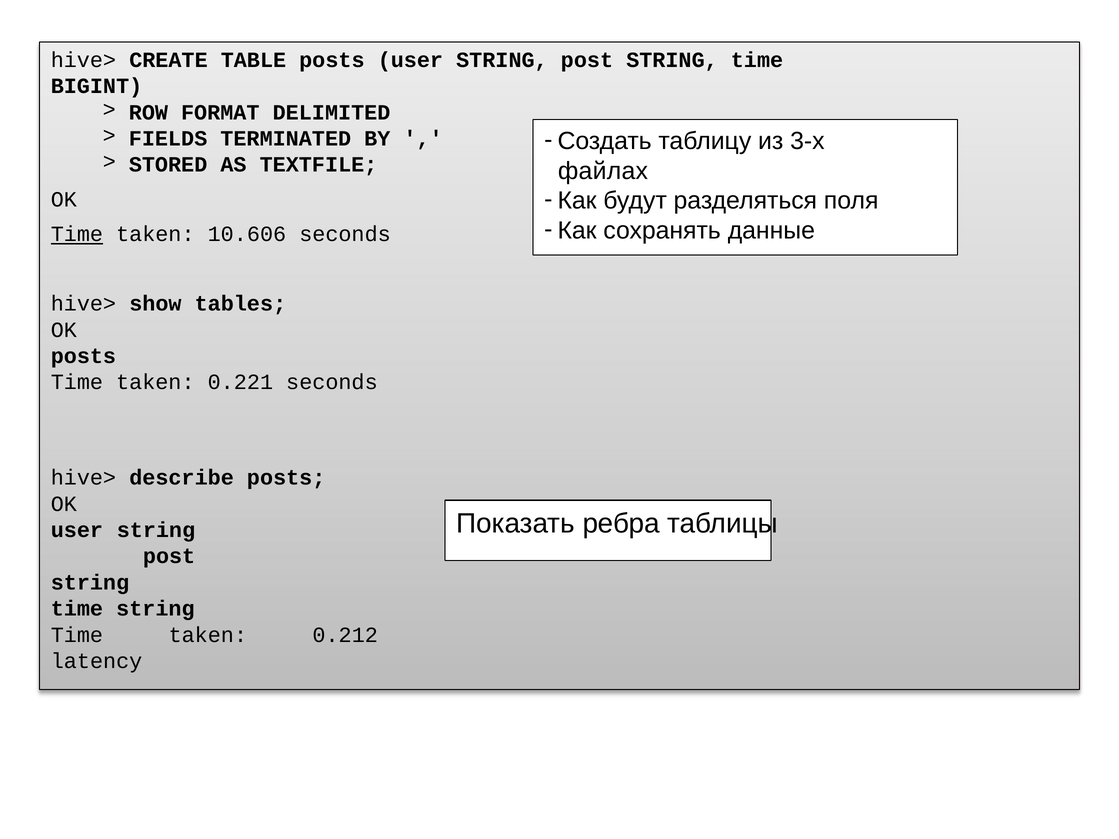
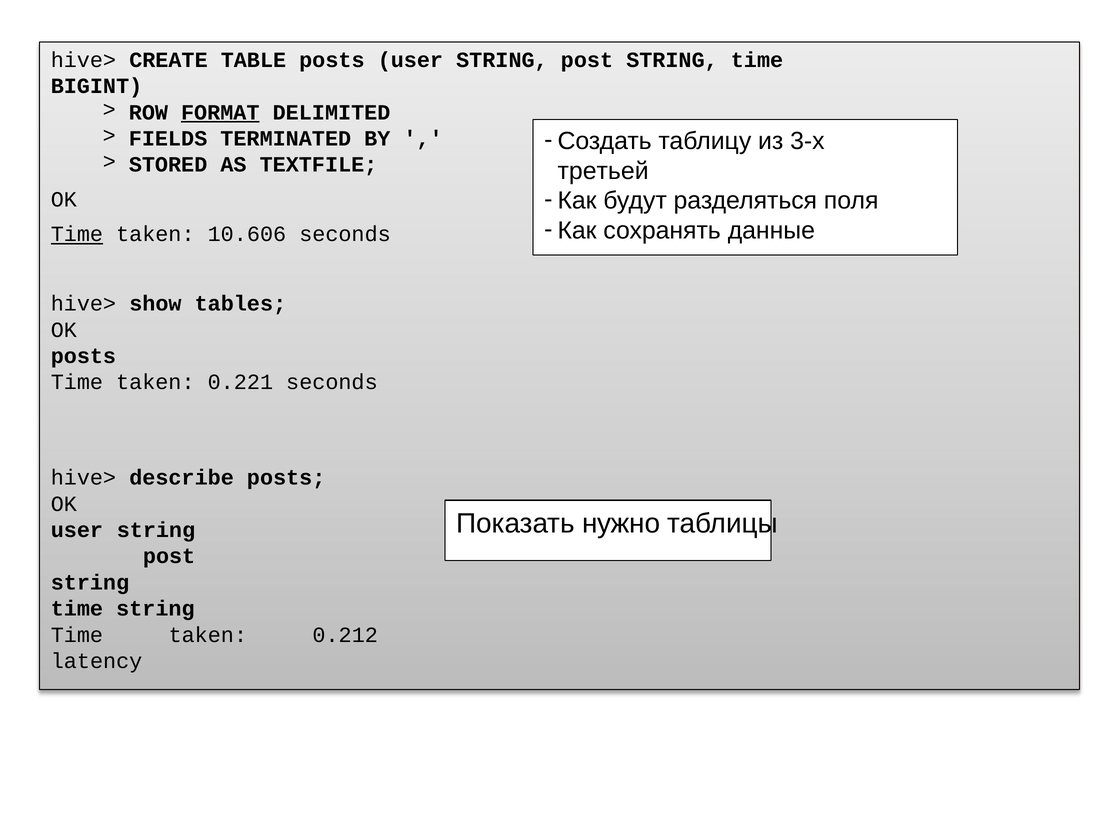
FORMAT underline: none -> present (220, 112)
файлах: файлах -> третьей (603, 171)
ребра: ребра -> нужно (621, 524)
